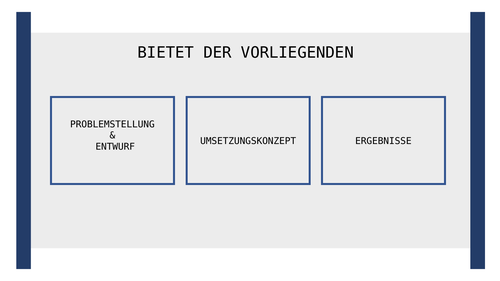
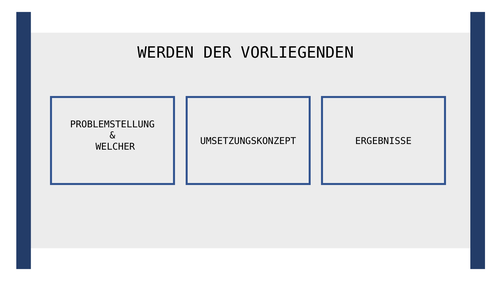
BIETET: BIETET -> WERDEN (166, 53)
ENTWURF: ENTWURF -> WELCHER (115, 147)
